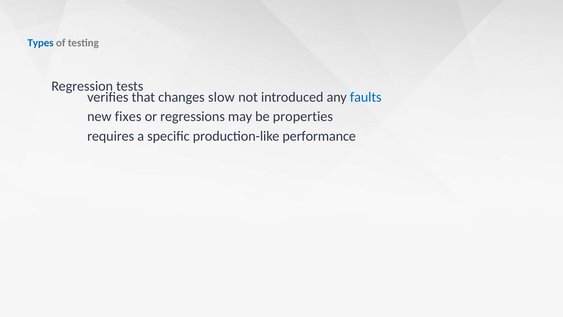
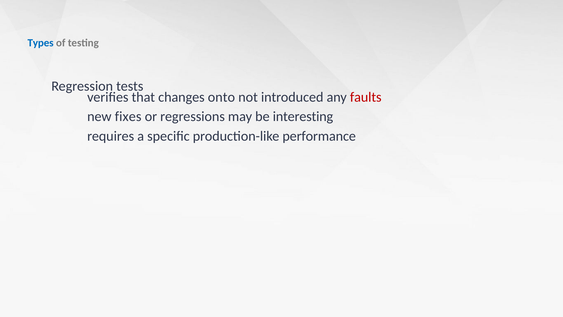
slow: slow -> onto (221, 97)
faults colour: blue -> red (366, 97)
properties: properties -> interesting (303, 117)
